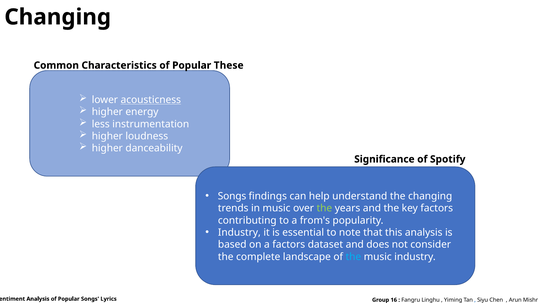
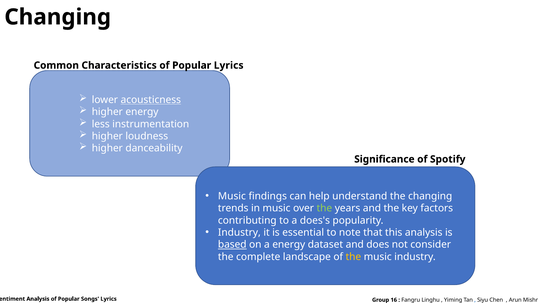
Popular These: These -> Lyrics (229, 65)
Songs: Songs -> Music (232, 196)
from's: from's -> does's (315, 220)
based underline: none -> present (232, 244)
a factors: factors -> energy (289, 244)
the colour: light blue -> yellow (353, 256)
